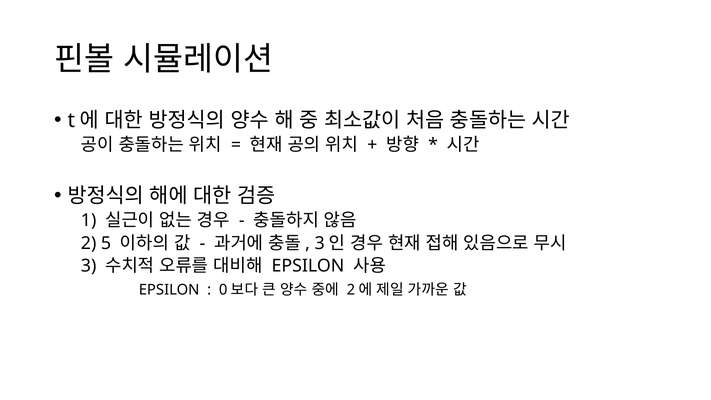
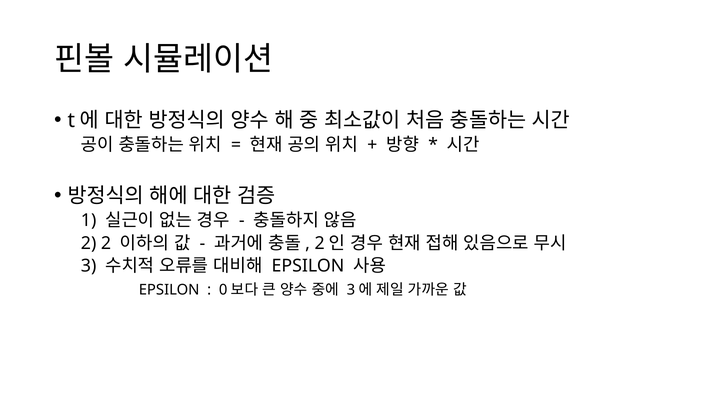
2 5: 5 -> 2 (106, 243)
3: 3 -> 2 (320, 243)
2: 2 -> 3 (351, 290)
